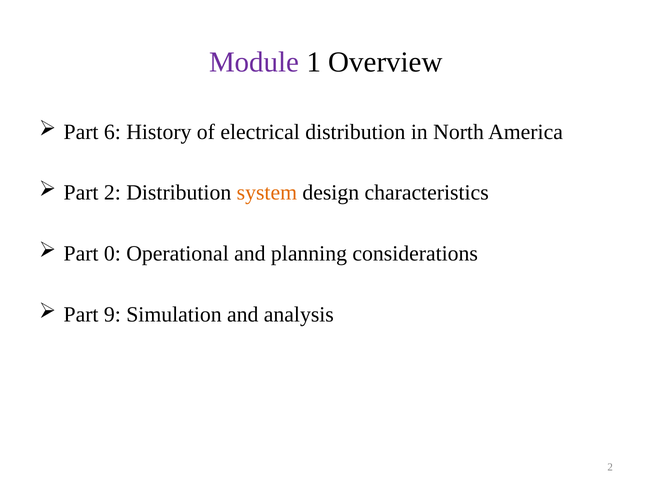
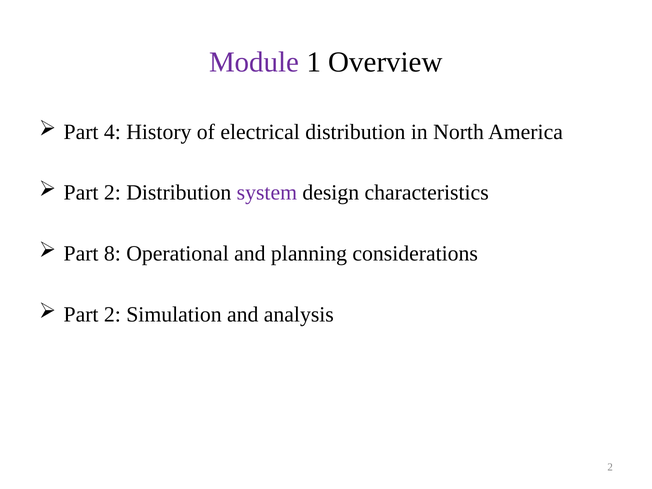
6: 6 -> 4 (112, 132)
system colour: orange -> purple (267, 193)
0: 0 -> 8 (112, 254)
9: 9 -> 2 (112, 314)
